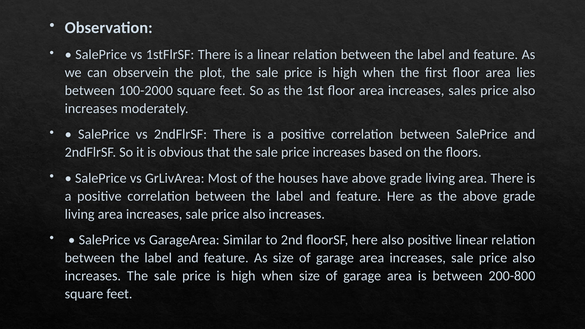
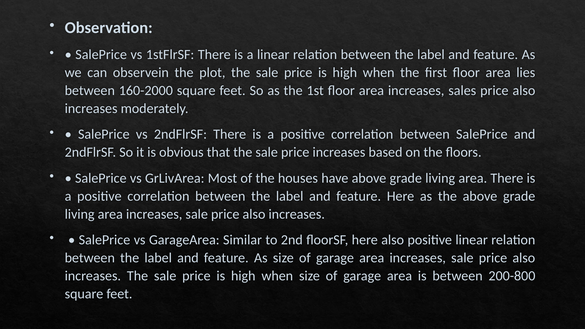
100-2000: 100-2000 -> 160-2000 (146, 91)
